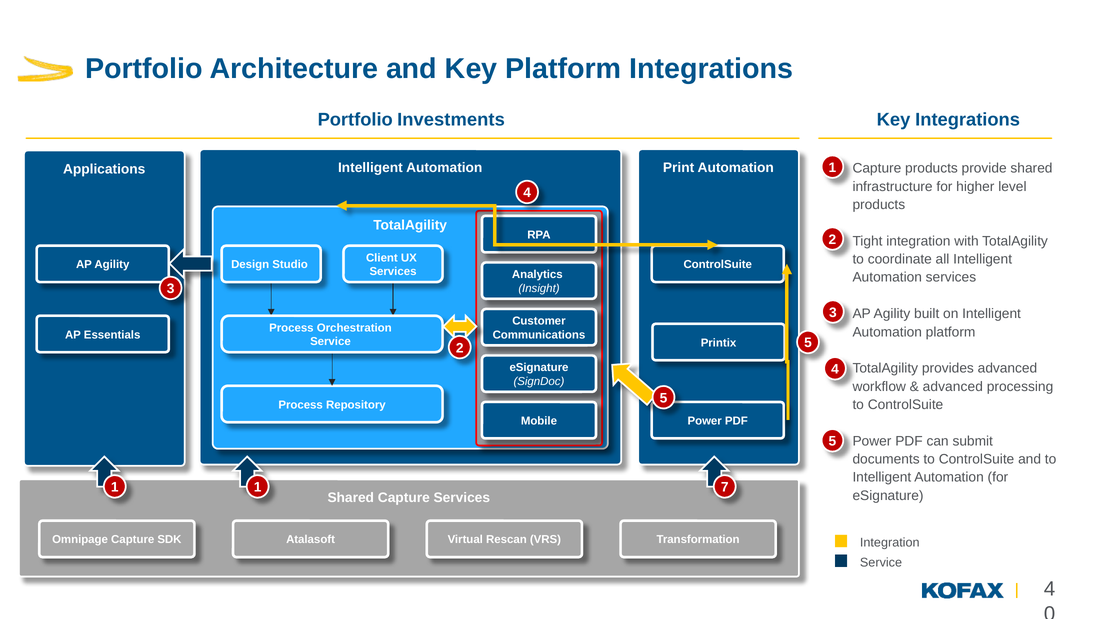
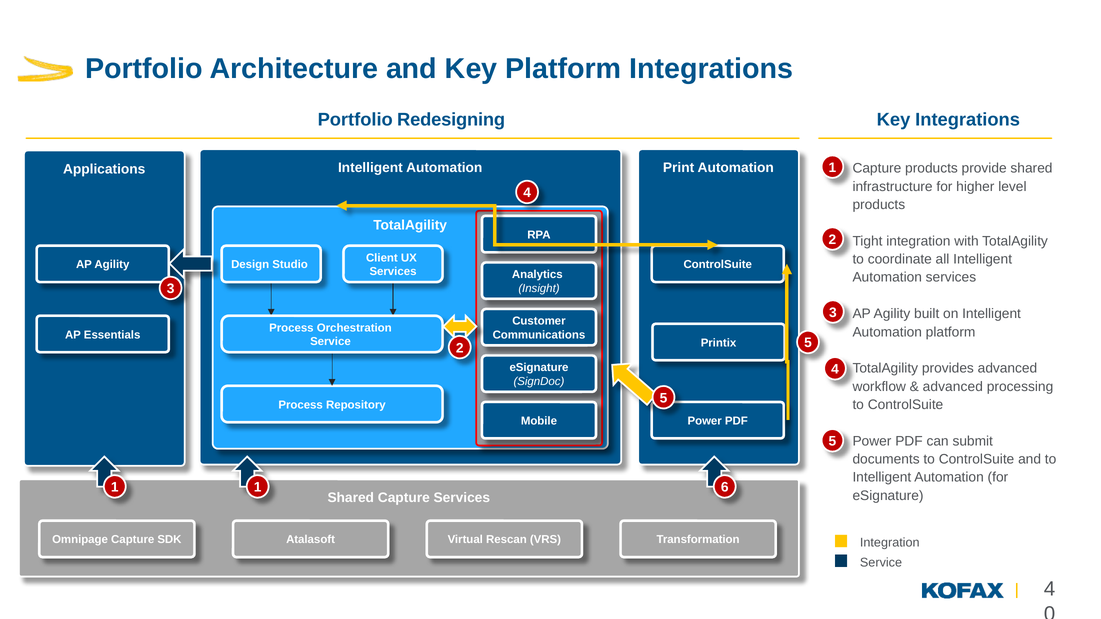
Investments: Investments -> Redesigning (451, 120)
7: 7 -> 6 (725, 488)
